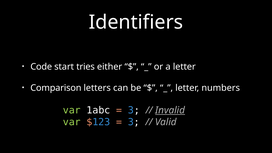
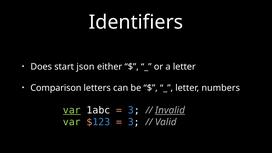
Code: Code -> Does (41, 67)
tries: tries -> json (85, 67)
var underline: none -> present (72, 110)
